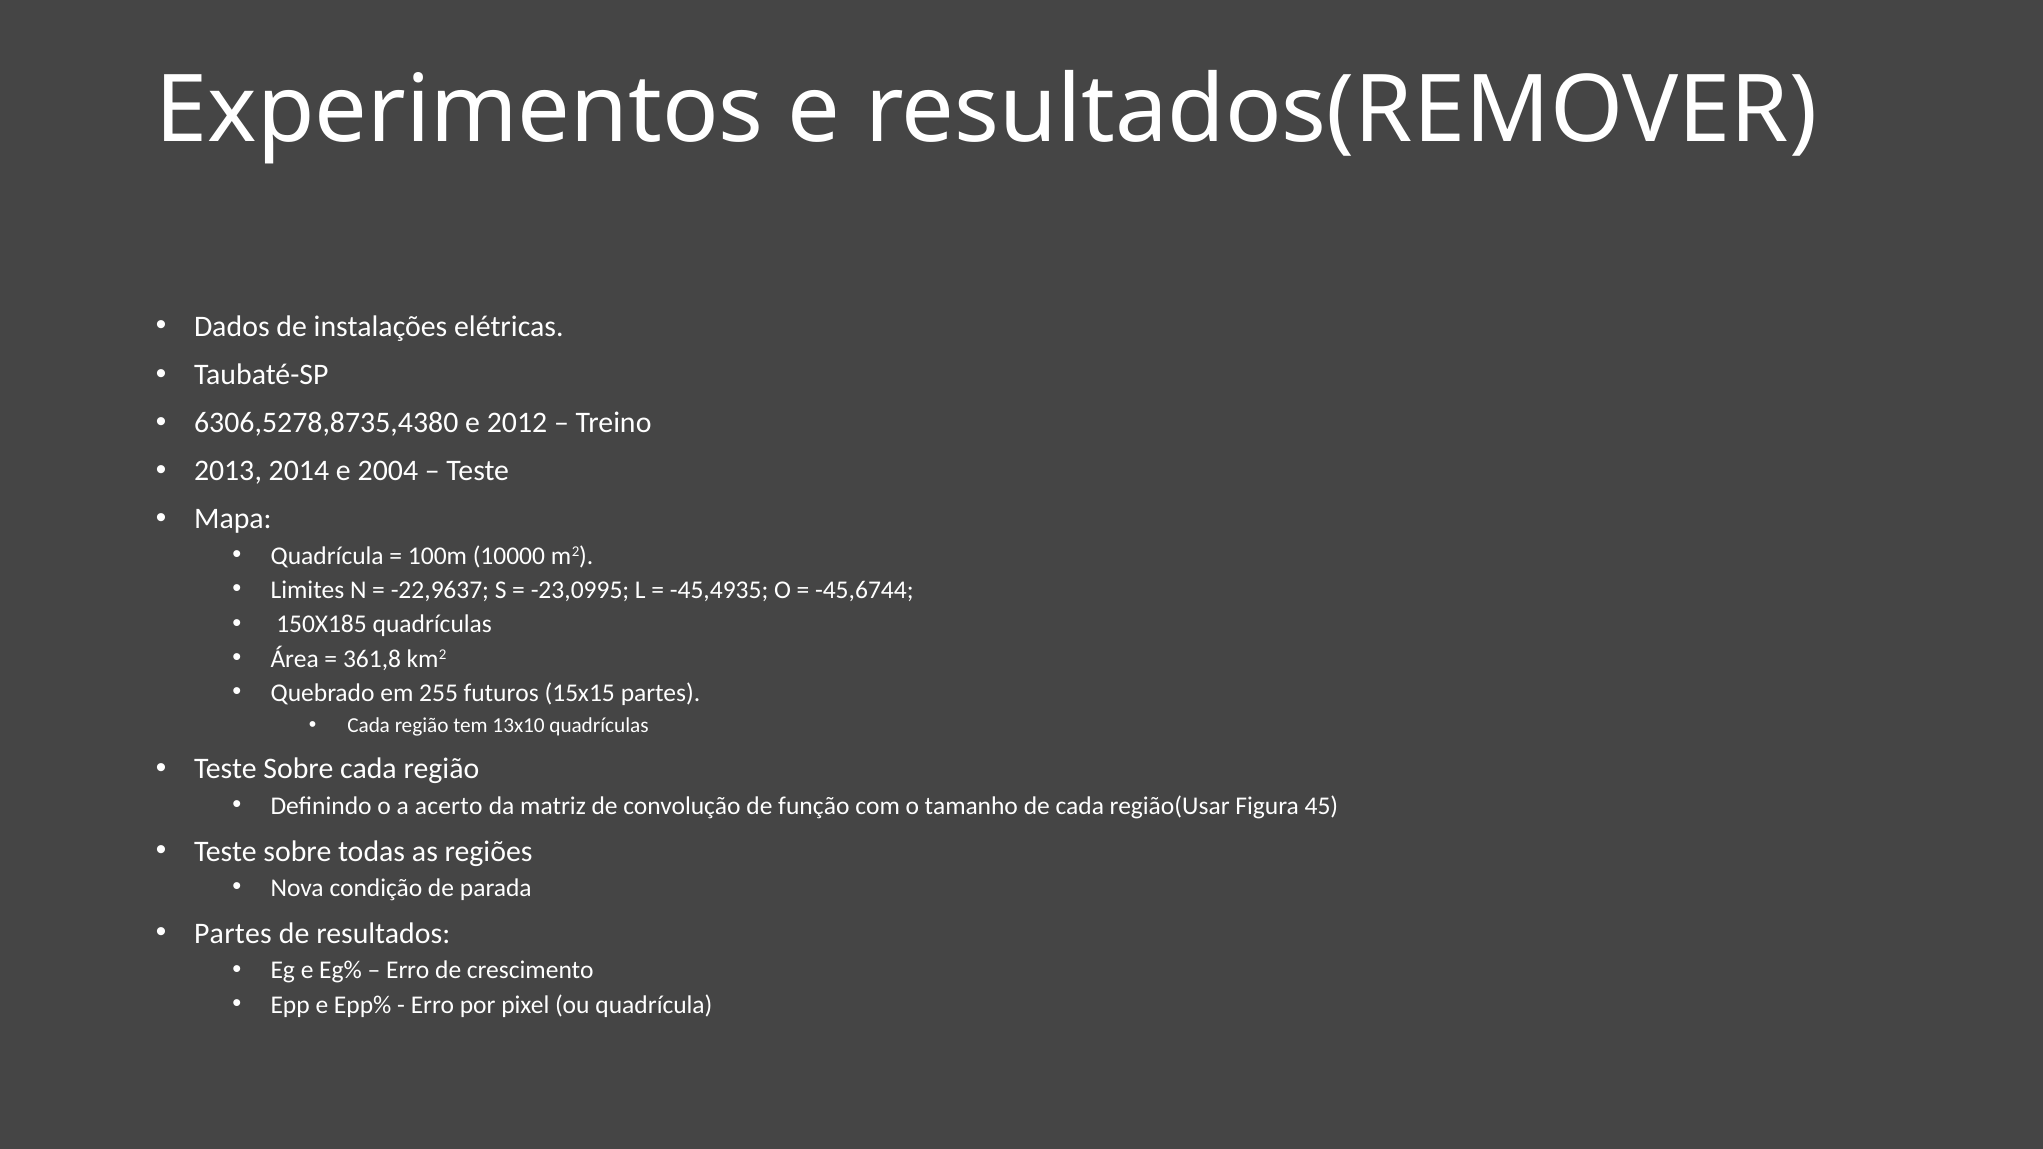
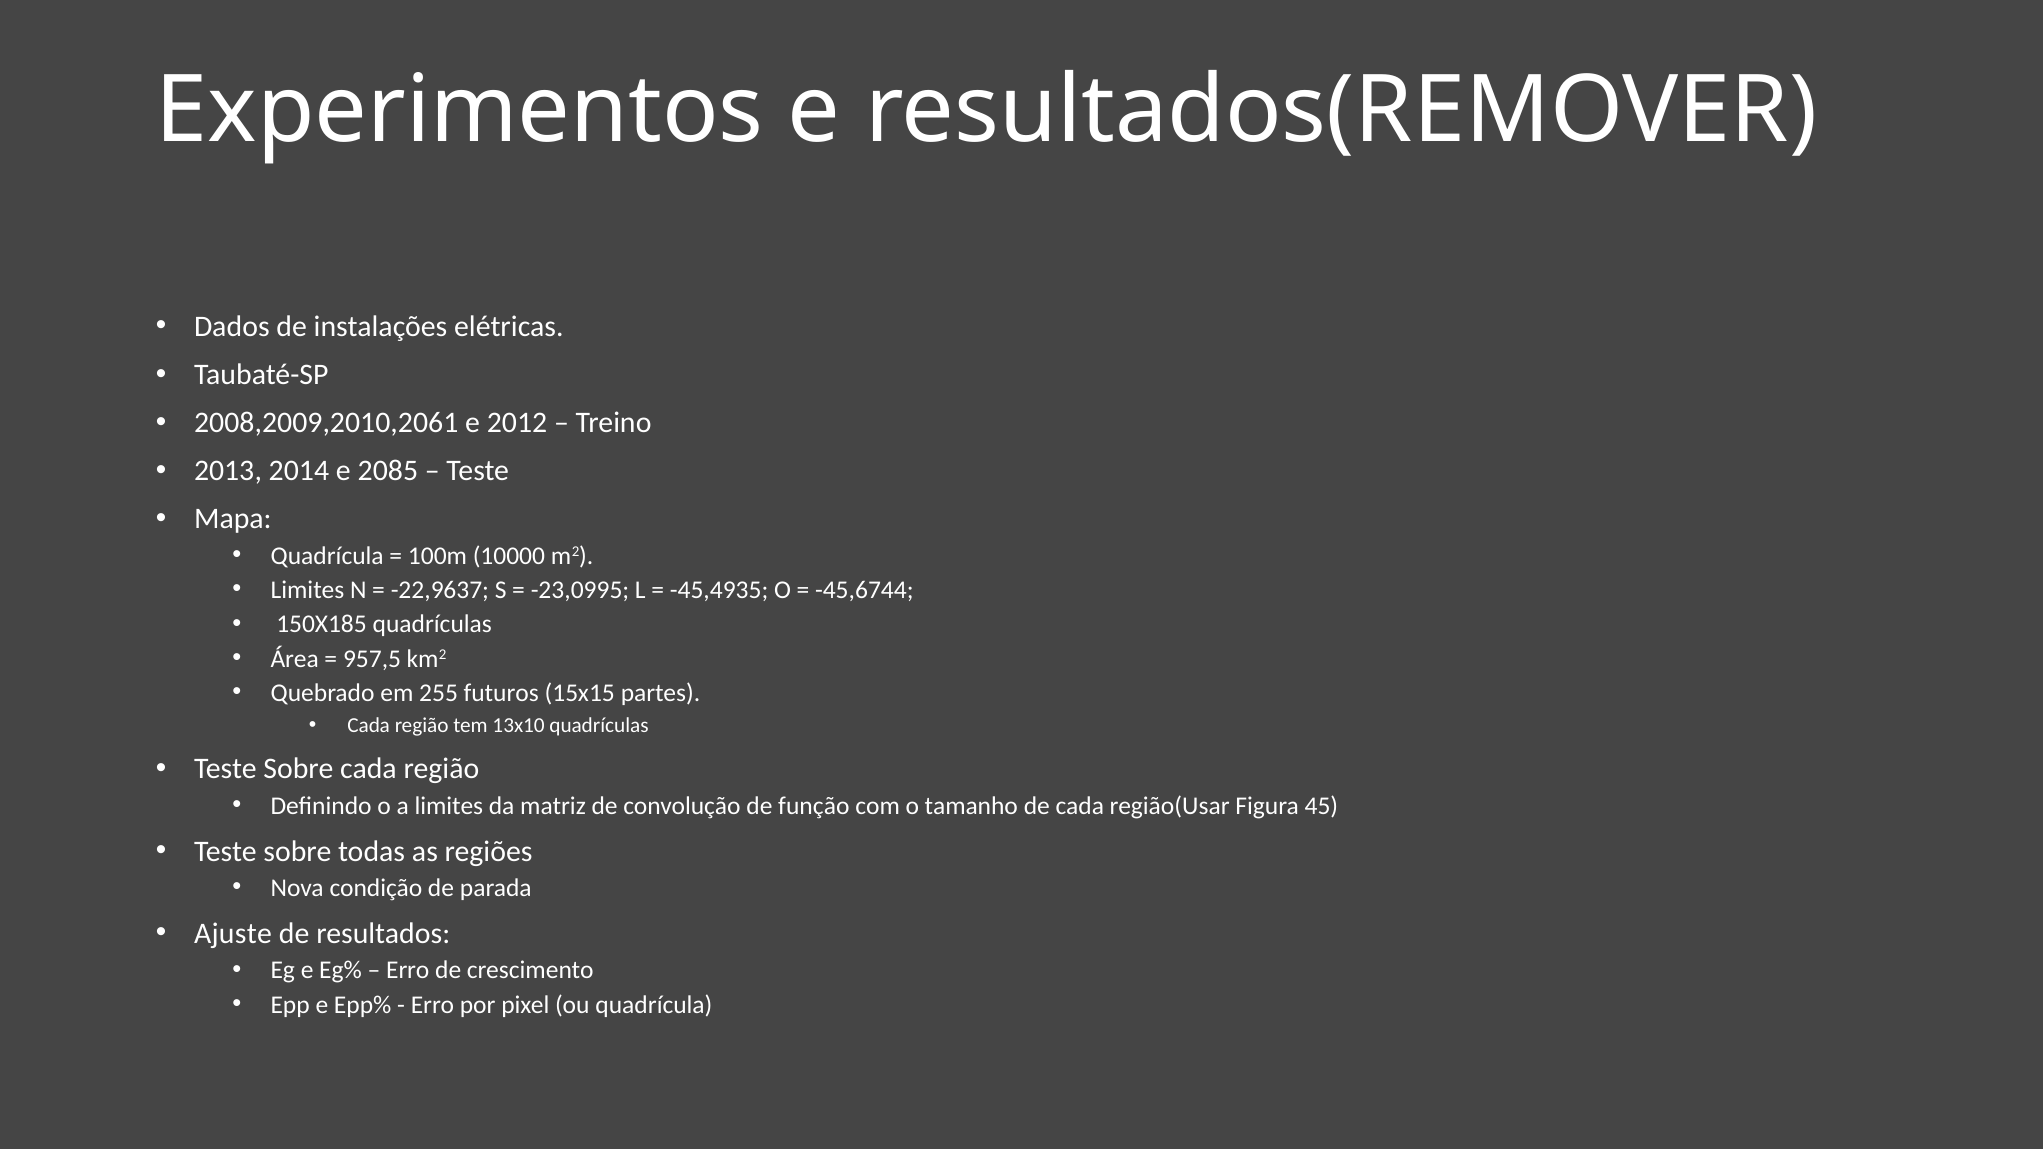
6306,5278,8735,4380: 6306,5278,8735,4380 -> 2008,2009,2010,2061 (326, 423)
2004: 2004 -> 2085 (388, 471)
361,8: 361,8 -> 957,5 (372, 659)
a acerto: acerto -> limites (449, 806)
Partes: Partes -> Ajuste (233, 934)
